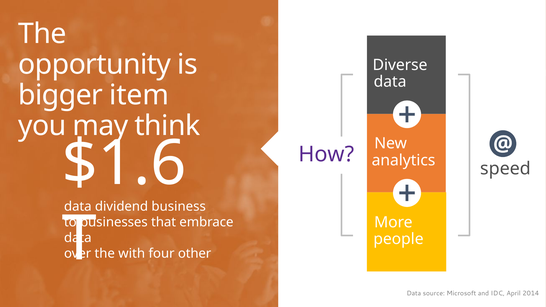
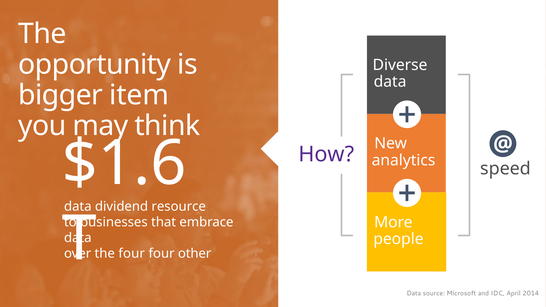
business: business -> resource (179, 206)
the with: with -> four (132, 254)
